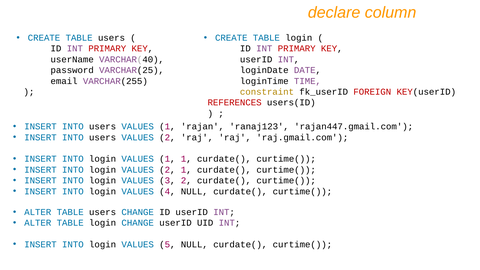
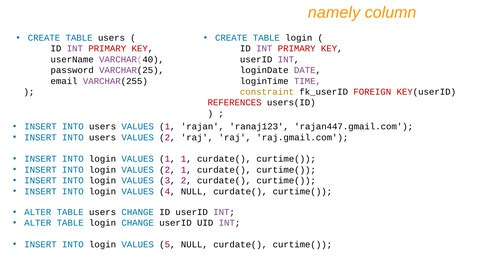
declare: declare -> namely (334, 12)
